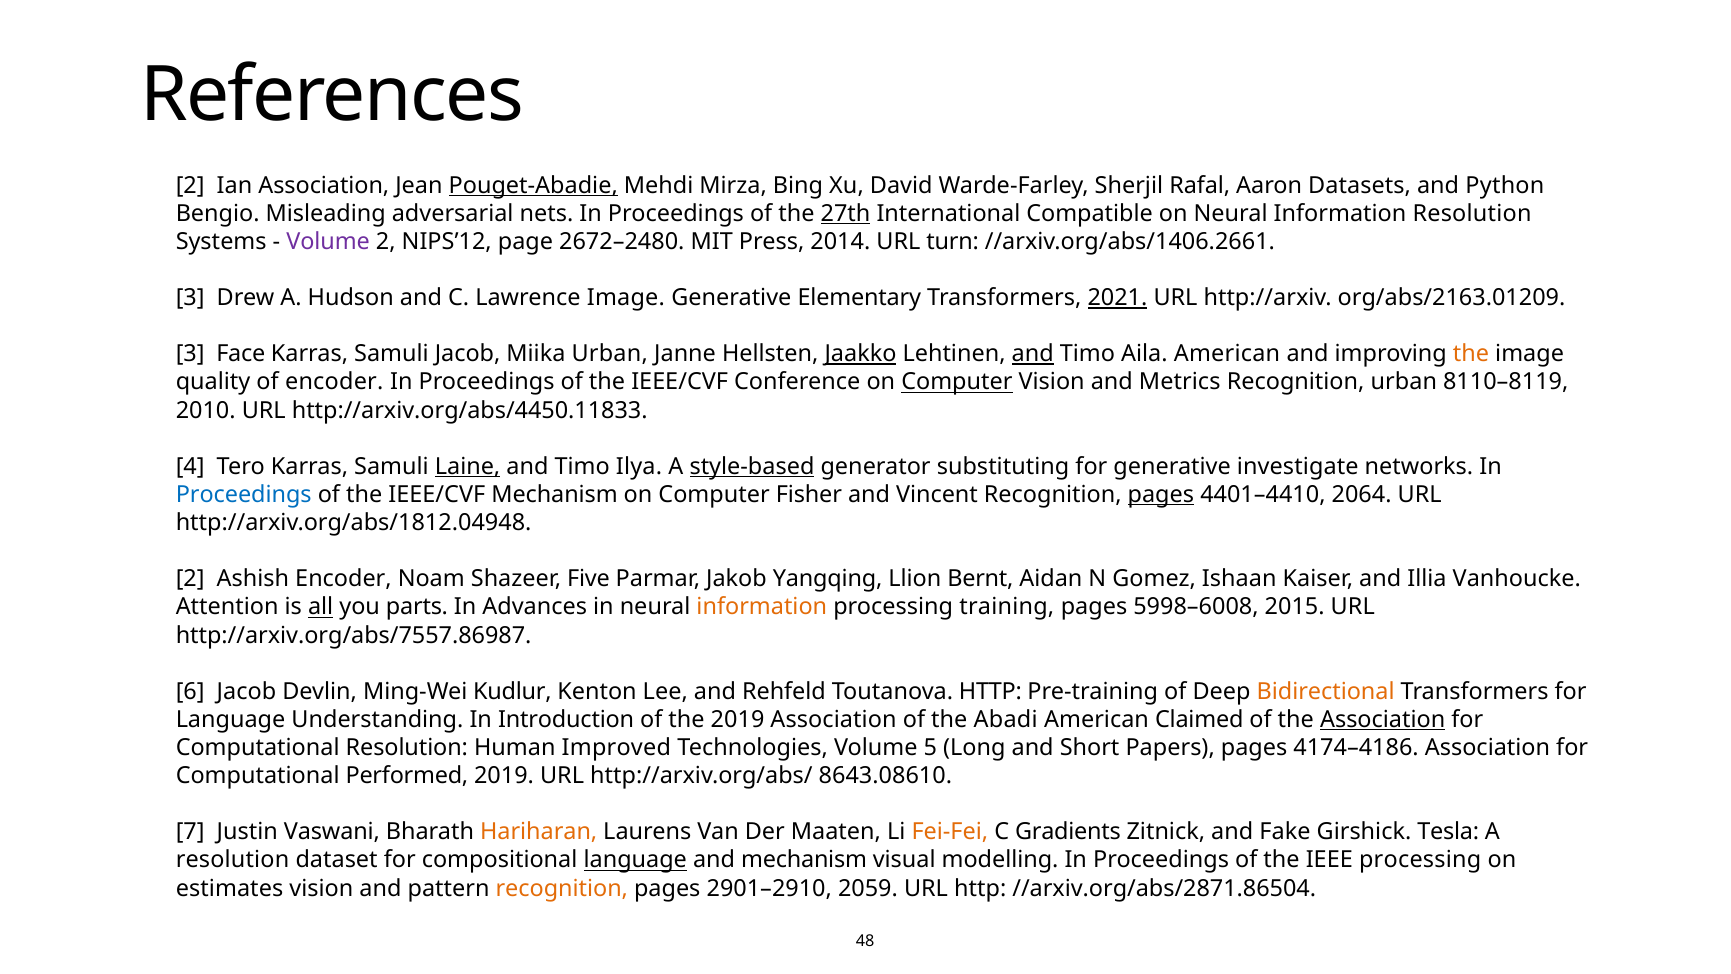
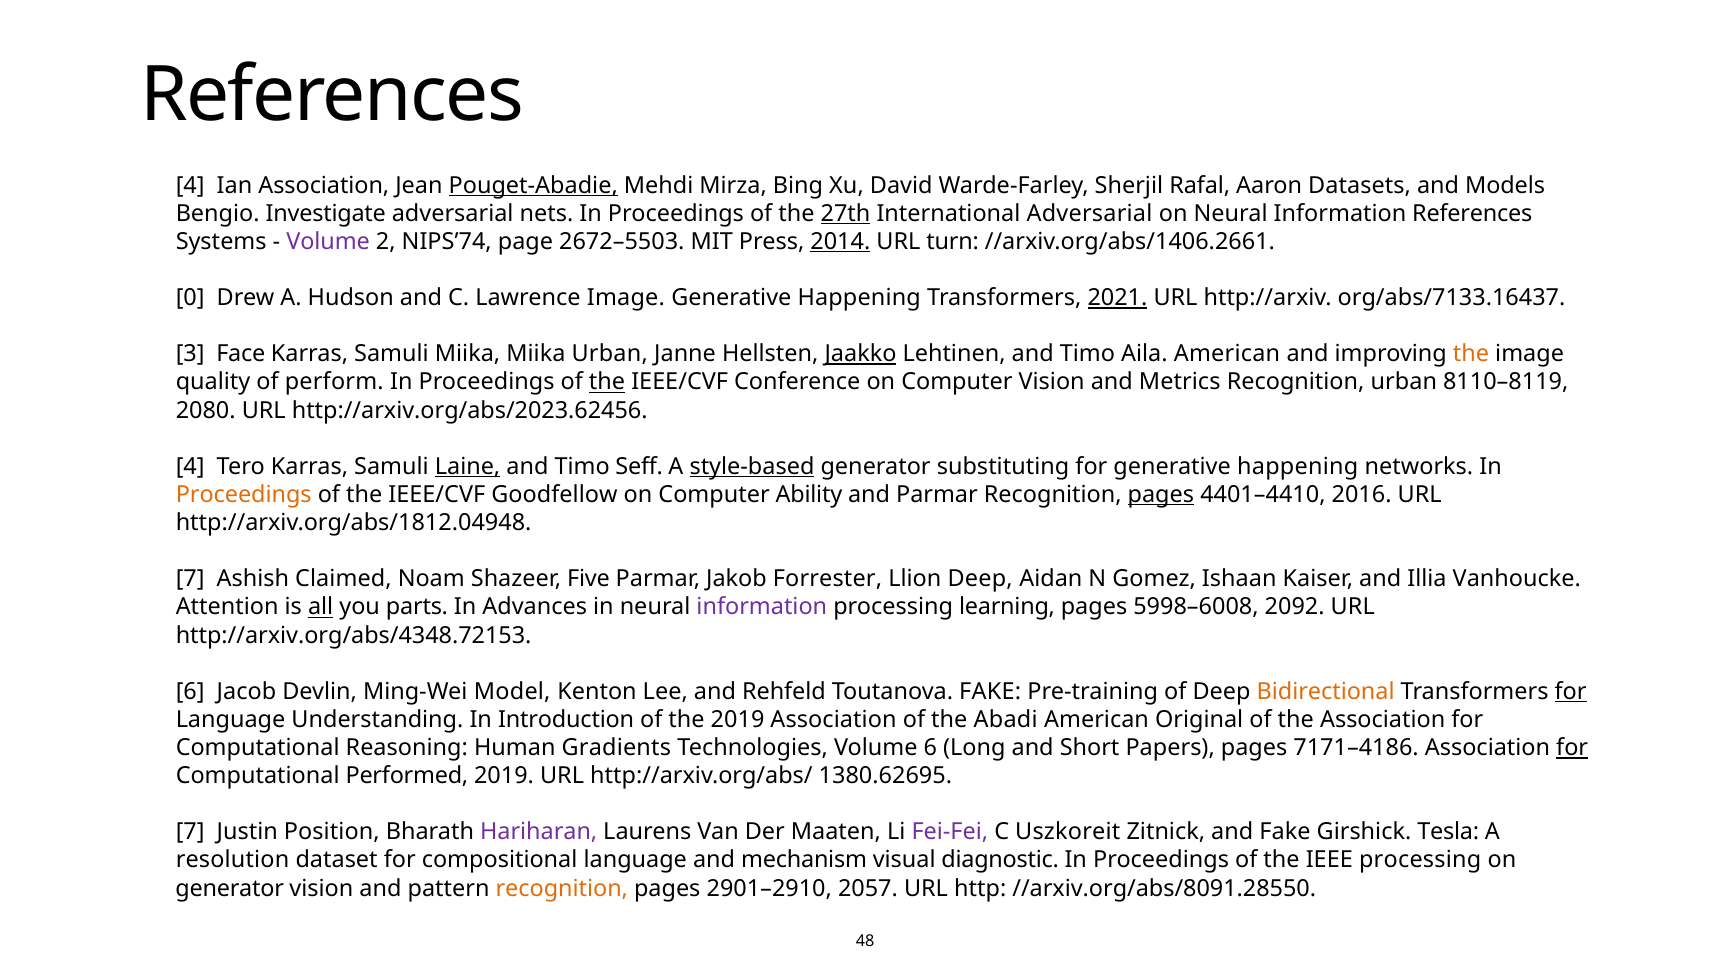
2: 2 -> 4 (190, 185)
Python: Python -> Models (1505, 185)
Misleading: Misleading -> Investigate (326, 213)
International Compatible: Compatible -> Adversarial (1089, 213)
Information Resolution: Resolution -> References (1472, 213)
NIPS’12: NIPS’12 -> NIPS’74 (447, 242)
2672–2480: 2672–2480 -> 2672–5503 (622, 242)
2014 underline: none -> present (840, 242)
3: 3 -> 0 (190, 298)
Elementary: Elementary -> Happening (859, 298)
org/abs/2163.01209: org/abs/2163.01209 -> org/abs/7133.16437 (1452, 298)
Samuli Jacob: Jacob -> Miika (468, 354)
and underline: present -> none (1033, 354)
of encoder: encoder -> perform (334, 382)
the underline: none -> present (607, 382)
Computer underline: present -> none (957, 382)
2010: 2010 -> 2080 (206, 410)
http://arxiv.org/abs/4450.11833: http://arxiv.org/abs/4450.11833 -> http://arxiv.org/abs/2023.62456 (470, 410)
Ilya: Ilya -> Seff (639, 466)
for generative investigate: investigate -> happening (1298, 466)
Proceedings colour: blue -> orange (244, 495)
IEEE/CVF Mechanism: Mechanism -> Goodfellow (554, 495)
Fisher: Fisher -> Ability (809, 495)
and Vincent: Vincent -> Parmar (937, 495)
2064: 2064 -> 2016 (1362, 495)
2: 2 -> 7 (190, 579)
Ashish Encoder: Encoder -> Claimed (343, 579)
Yangqing: Yangqing -> Forrester (827, 579)
Llion Bernt: Bernt -> Deep (980, 579)
information colour: orange -> purple (762, 607)
training: training -> learning (1007, 607)
2015: 2015 -> 2092 (1295, 607)
http://arxiv.org/abs/7557.86987: http://arxiv.org/abs/7557.86987 -> http://arxiv.org/abs/4348.72153 (354, 635)
Kudlur: Kudlur -> Model (512, 691)
Toutanova HTTP: HTTP -> FAKE (990, 691)
for underline: none -> present (1571, 691)
Claimed: Claimed -> Original (1199, 719)
Association underline: present -> none (1383, 719)
Computational Resolution: Resolution -> Reasoning (407, 748)
Improved: Improved -> Gradients (616, 748)
Volume 5: 5 -> 6 (930, 748)
4174–4186: 4174–4186 -> 7171–4186 (1356, 748)
for underline: none -> present (1572, 748)
8643.08610: 8643.08610 -> 1380.62695 (885, 776)
Vaswani: Vaswani -> Position (332, 832)
Hariharan colour: orange -> purple (539, 832)
Fei-Fei colour: orange -> purple (950, 832)
Gradients: Gradients -> Uszkoreit (1068, 832)
language underline: present -> none (635, 860)
modelling: modelling -> diagnostic (1000, 860)
estimates: estimates -> generator (230, 888)
2059: 2059 -> 2057 (868, 888)
//arxiv.org/abs/2871.86504: //arxiv.org/abs/2871.86504 -> //arxiv.org/abs/8091.28550 (1164, 888)
